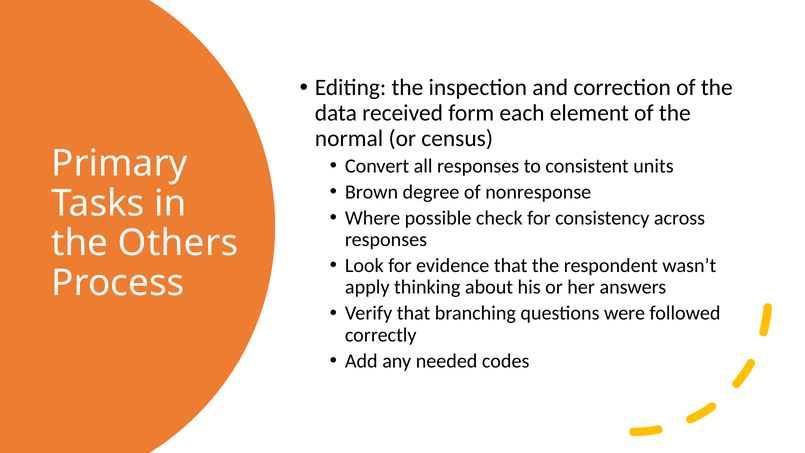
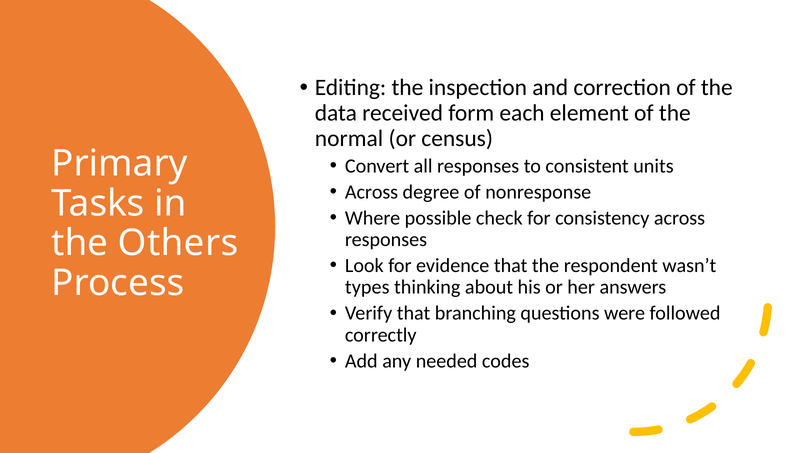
Brown: Brown -> Across (372, 192)
apply: apply -> types (367, 287)
